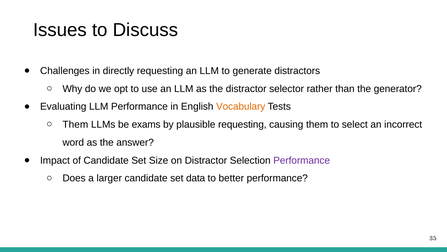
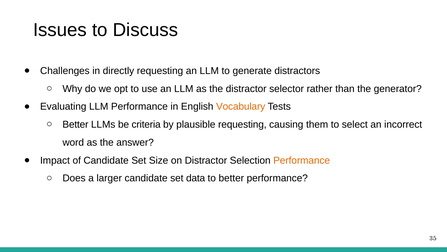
Them: Them -> Better (75, 124)
exams: exams -> criteria (146, 124)
Performance colour: purple -> orange (302, 160)
